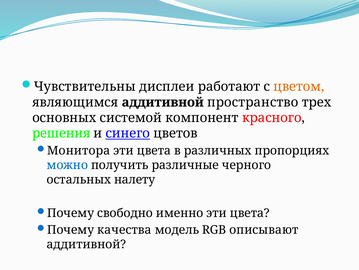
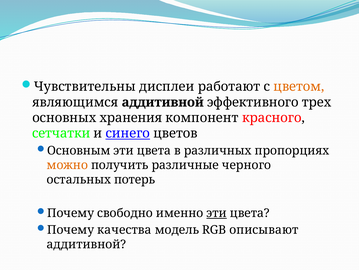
пространство: пространство -> эффективного (253, 102)
системой: системой -> хранения (131, 118)
решения: решения -> сетчатки (61, 133)
Монитора: Монитора -> Основным (79, 150)
можно colour: blue -> orange (67, 165)
налету: налету -> потерь (135, 179)
эти underline: none -> present (217, 213)
